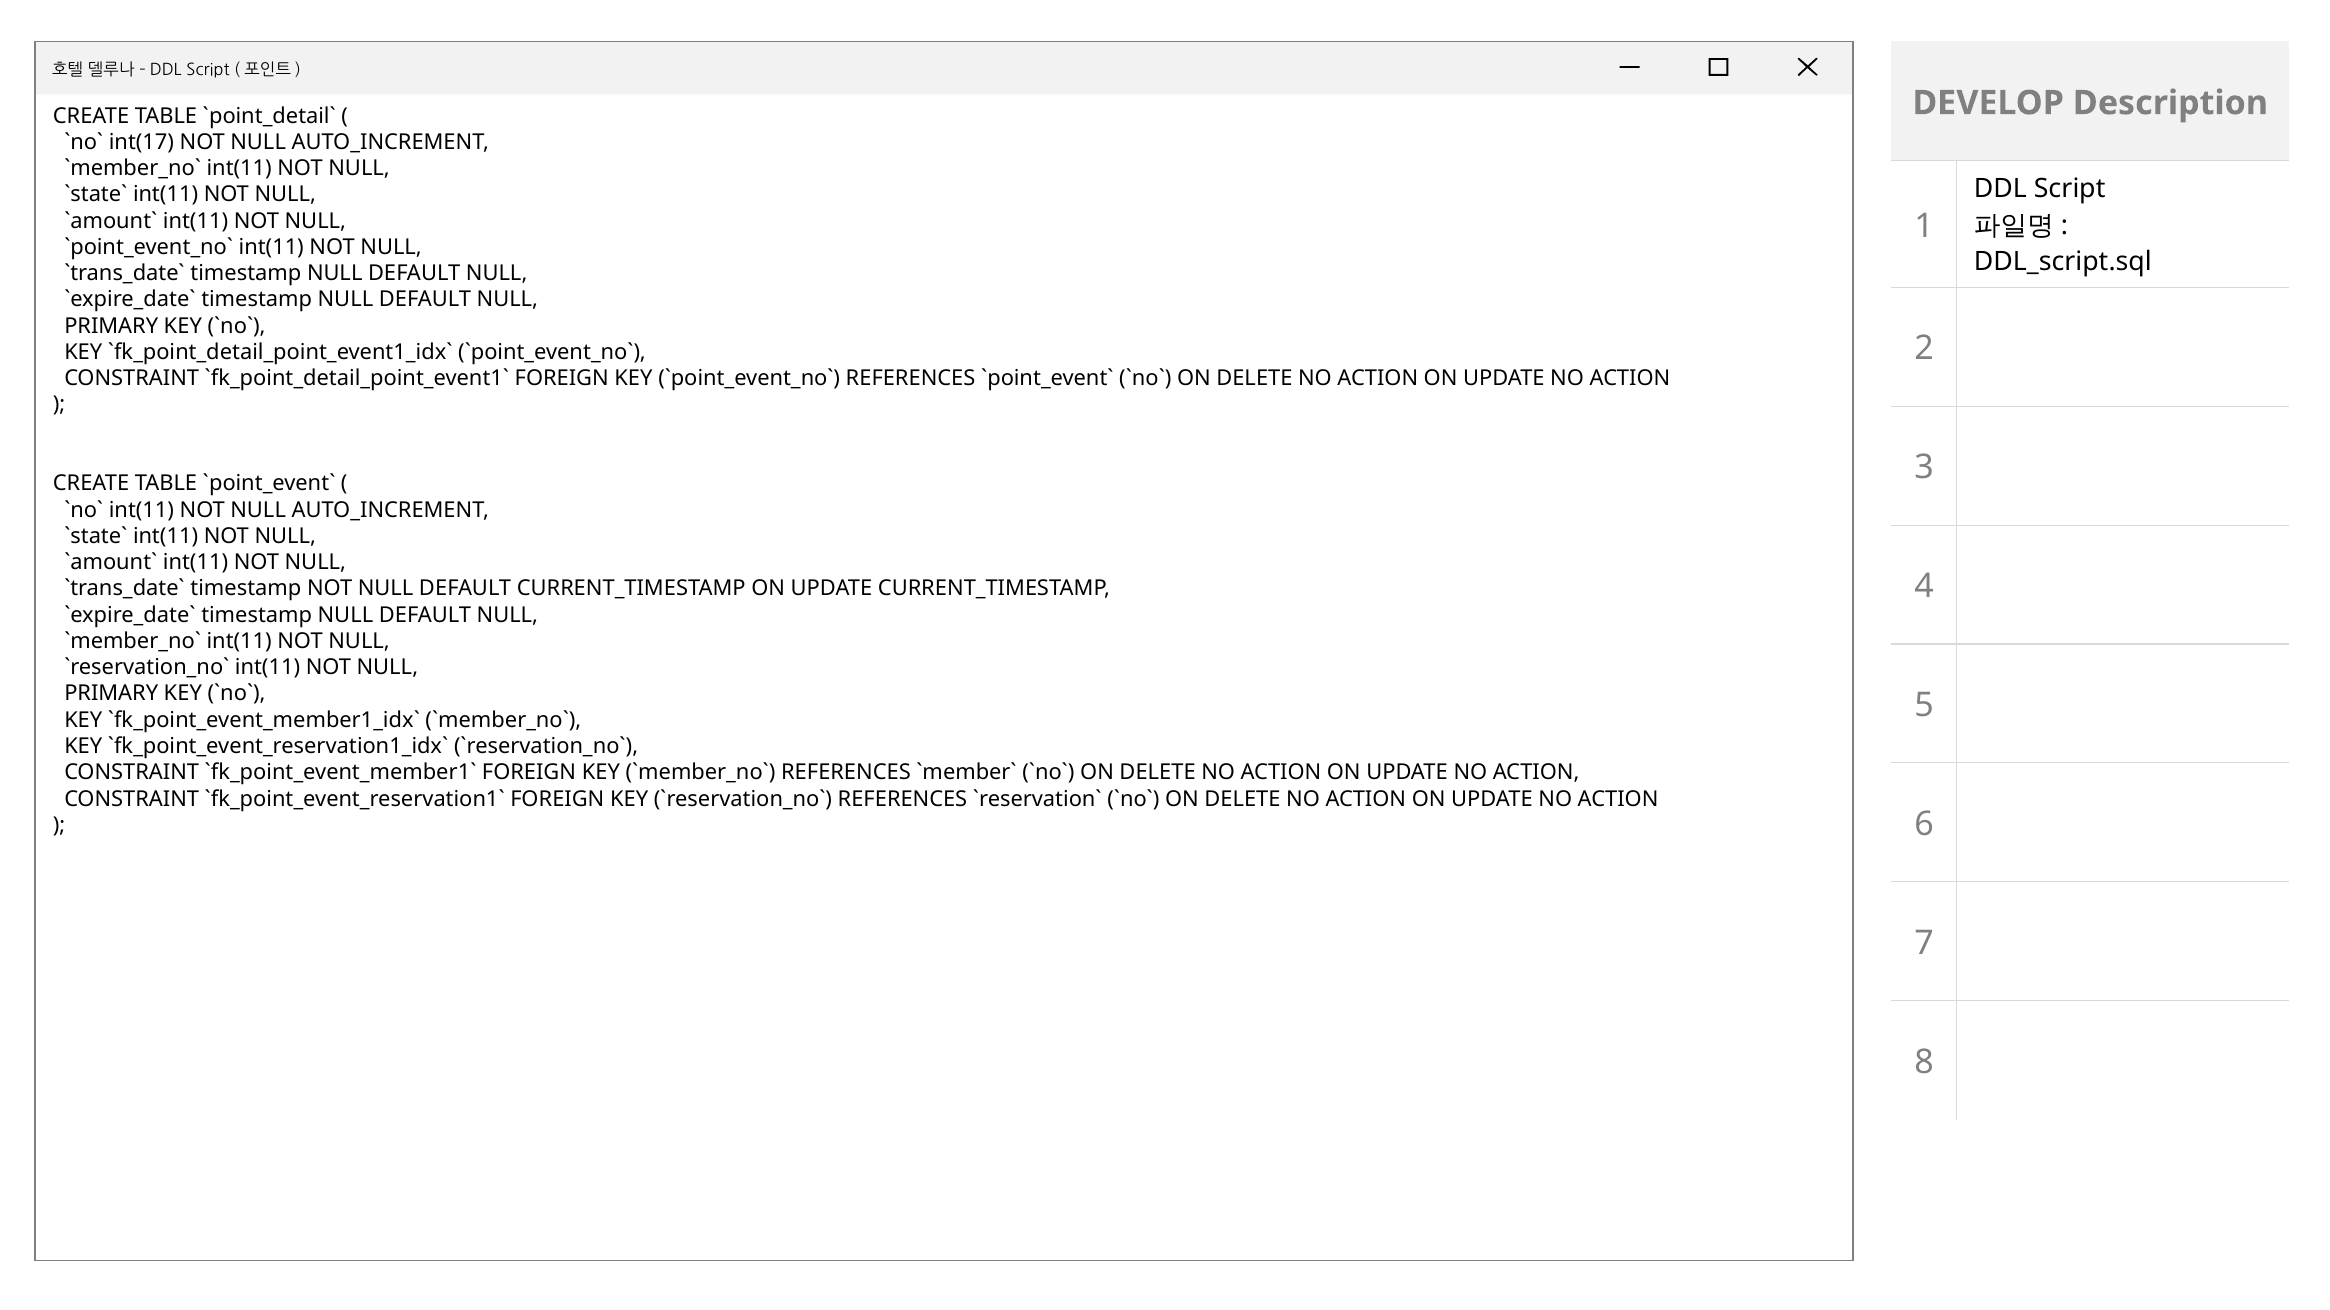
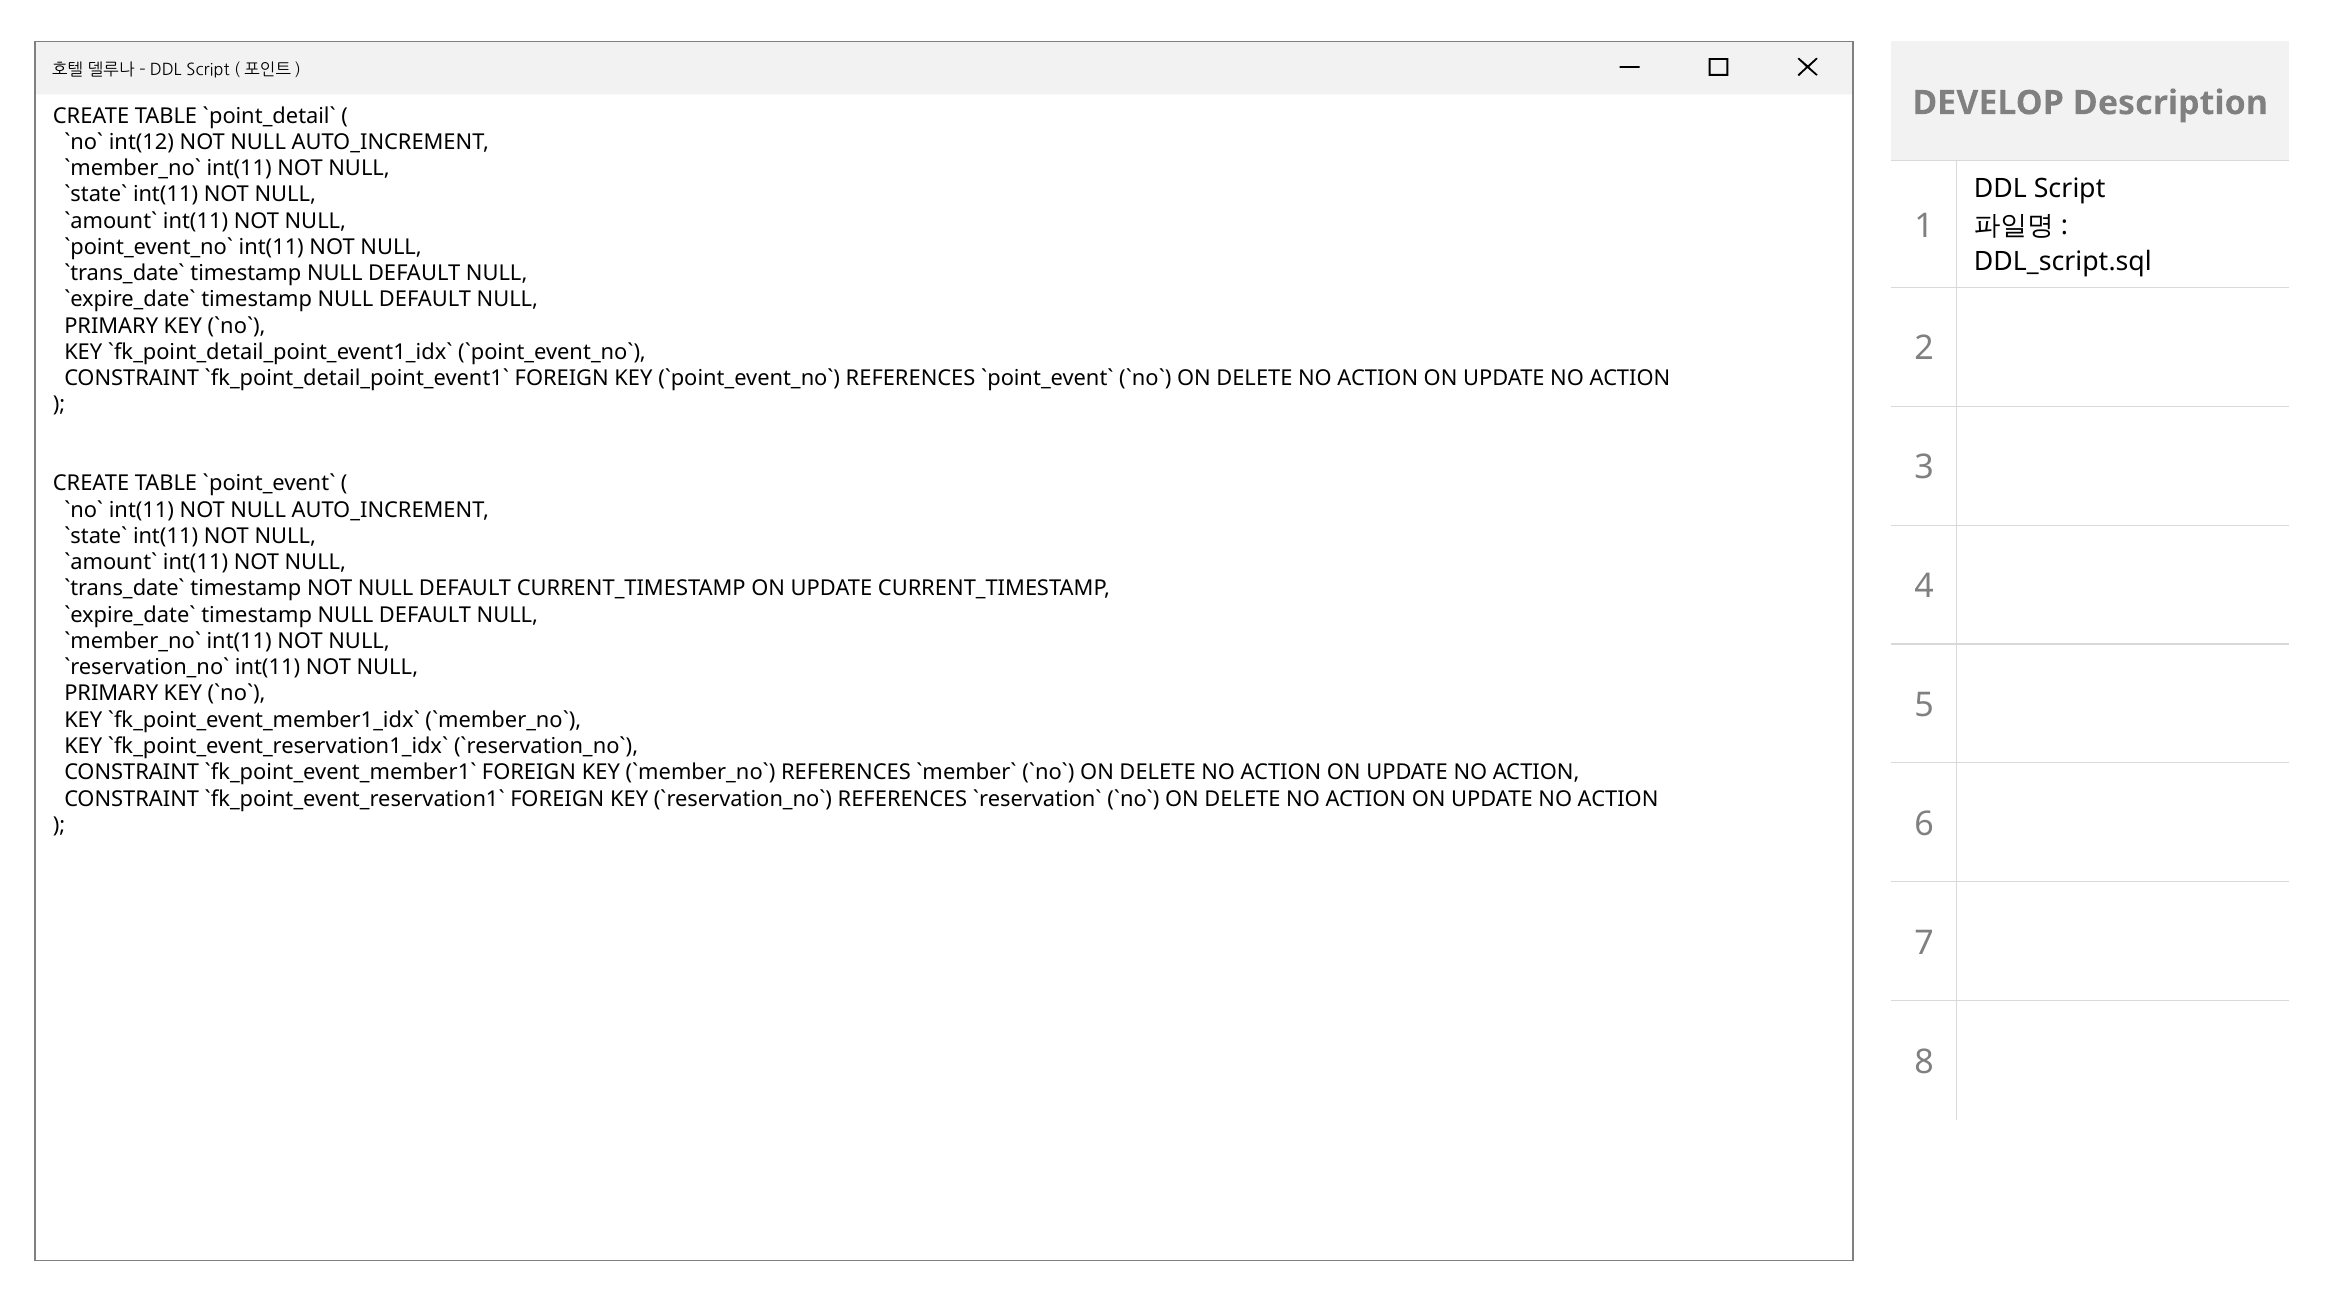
int(17: int(17 -> int(12 (141, 142)
